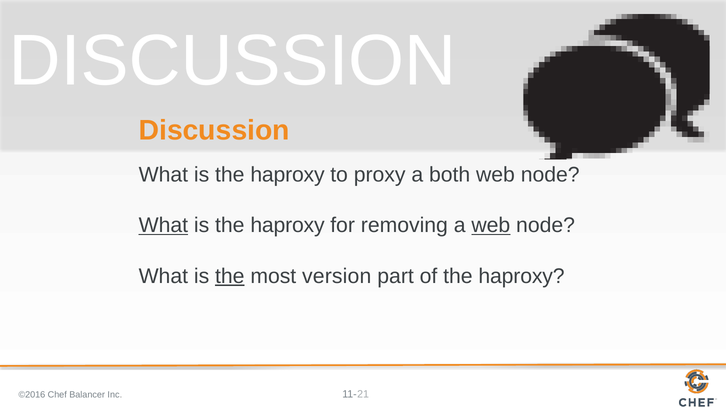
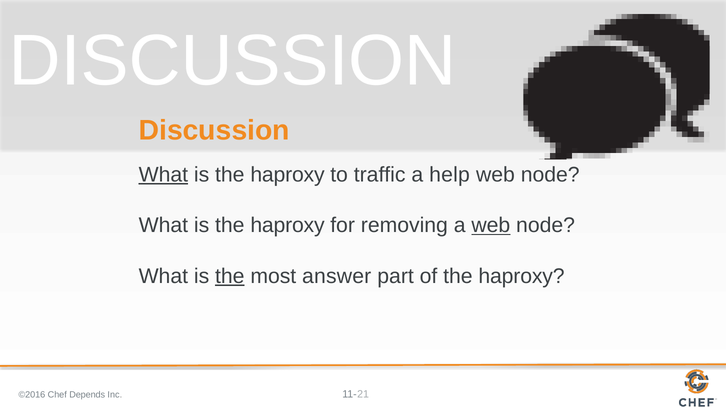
What underline: none -> present (163, 175)
proxy: proxy -> traffic (380, 175)
both: both -> help (450, 175)
What underline: present -> none (163, 226)
version: version -> answer (337, 276)
Balancer: Balancer -> Depends (87, 395)
